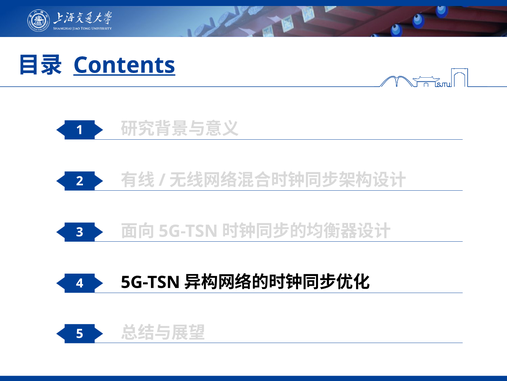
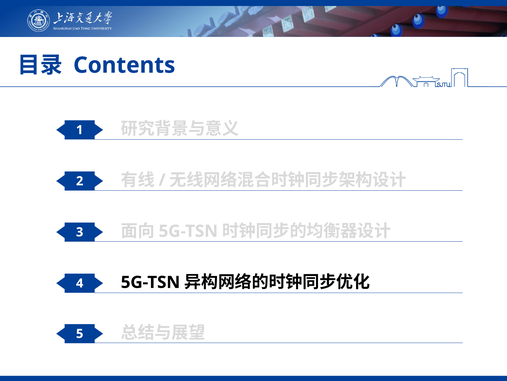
Contents underline: present -> none (124, 65)
